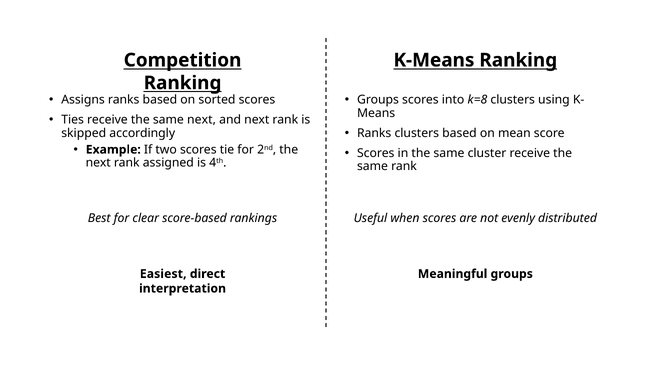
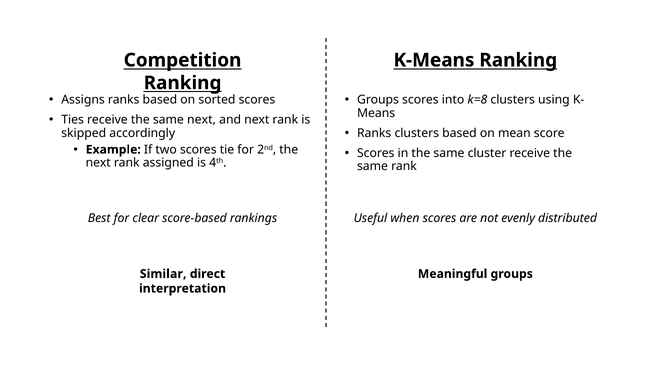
Easiest: Easiest -> Similar (163, 274)
